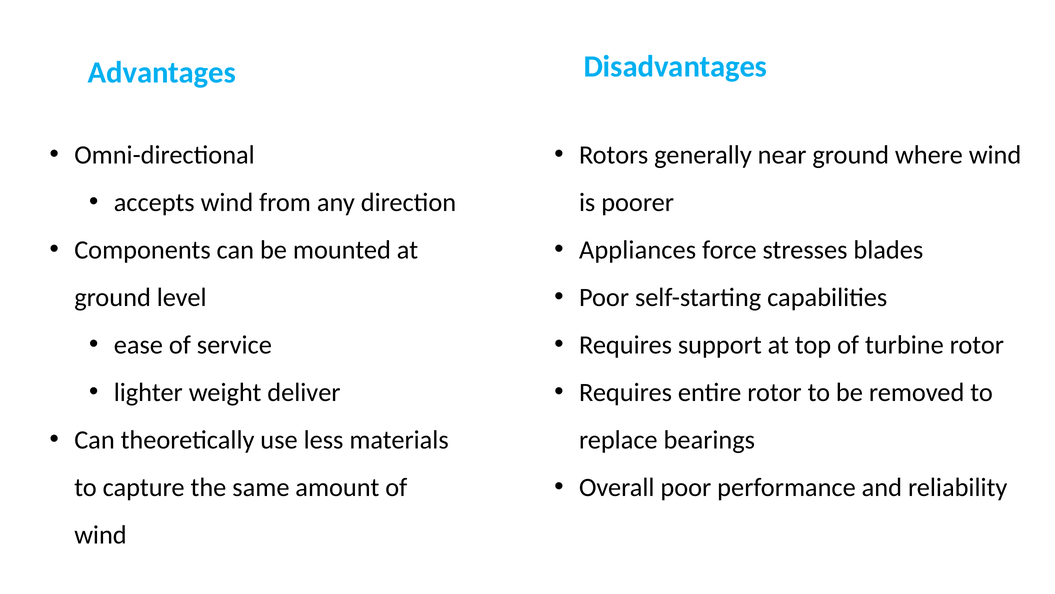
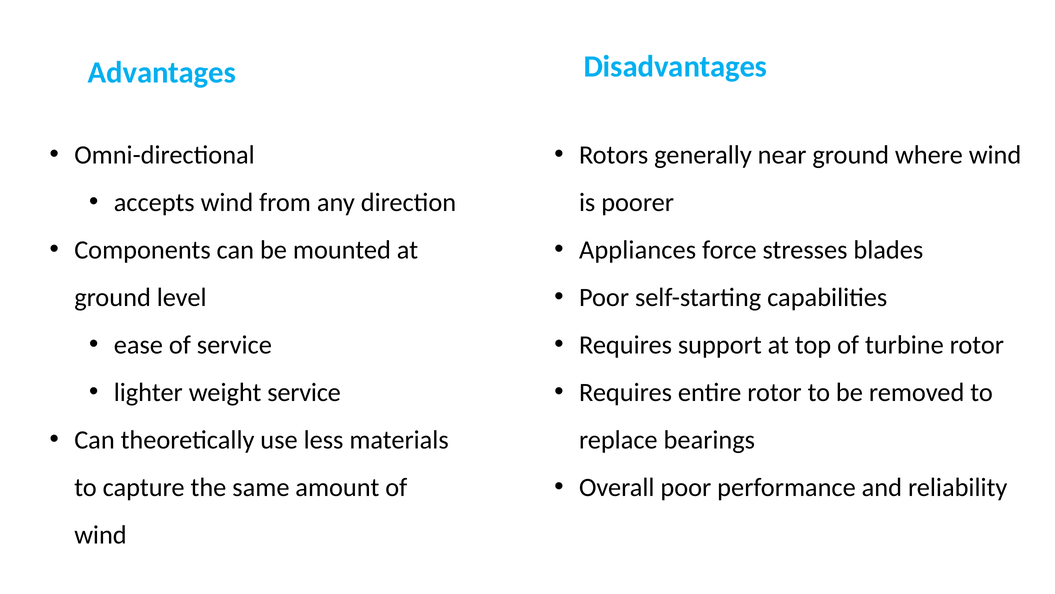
weight deliver: deliver -> service (304, 392)
